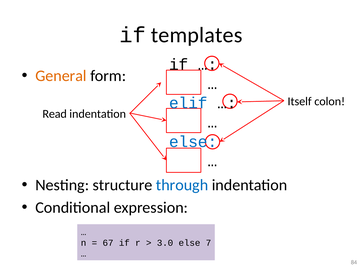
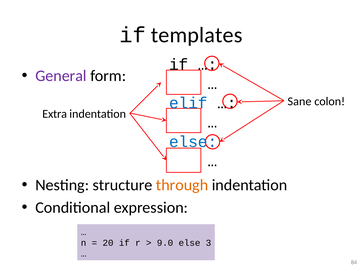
General colour: orange -> purple (61, 76)
Itself: Itself -> Sane (299, 102)
Read: Read -> Extra (55, 114)
through colour: blue -> orange (182, 185)
67: 67 -> 20 (108, 243)
3.0: 3.0 -> 9.0 (165, 243)
7: 7 -> 3 (208, 243)
